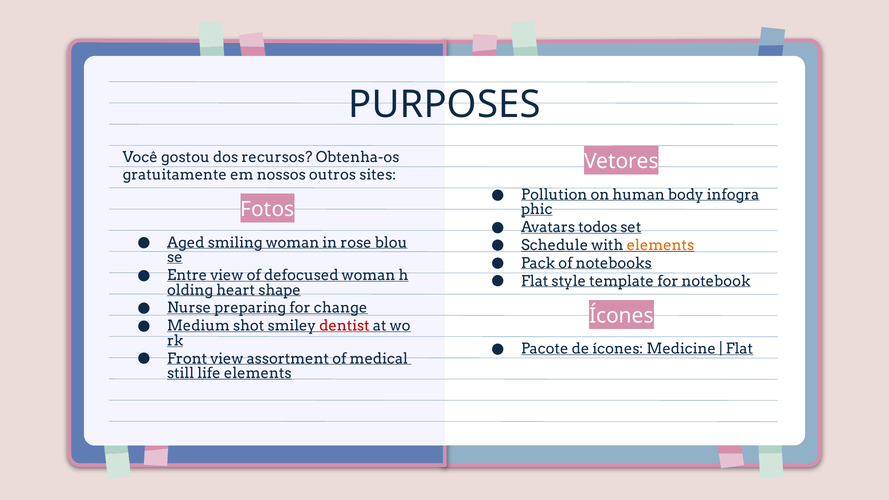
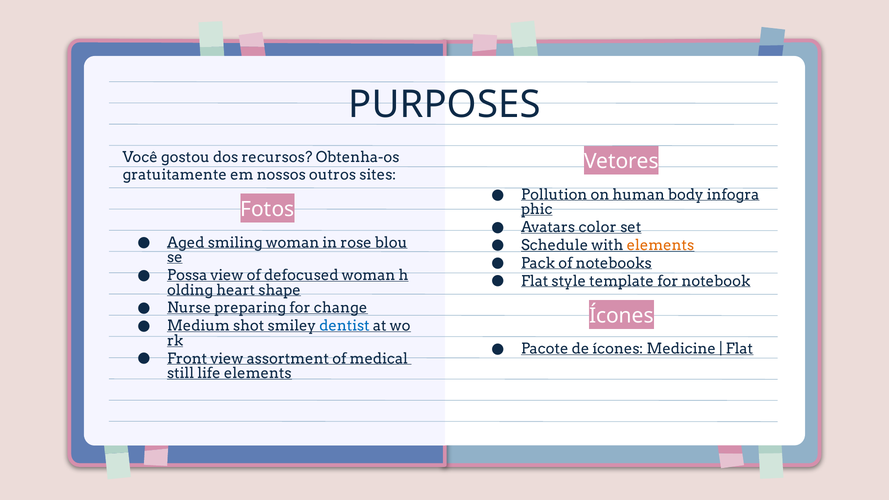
todos: todos -> color (598, 228)
Entre: Entre -> Possa (187, 275)
dentist colour: red -> blue (345, 326)
